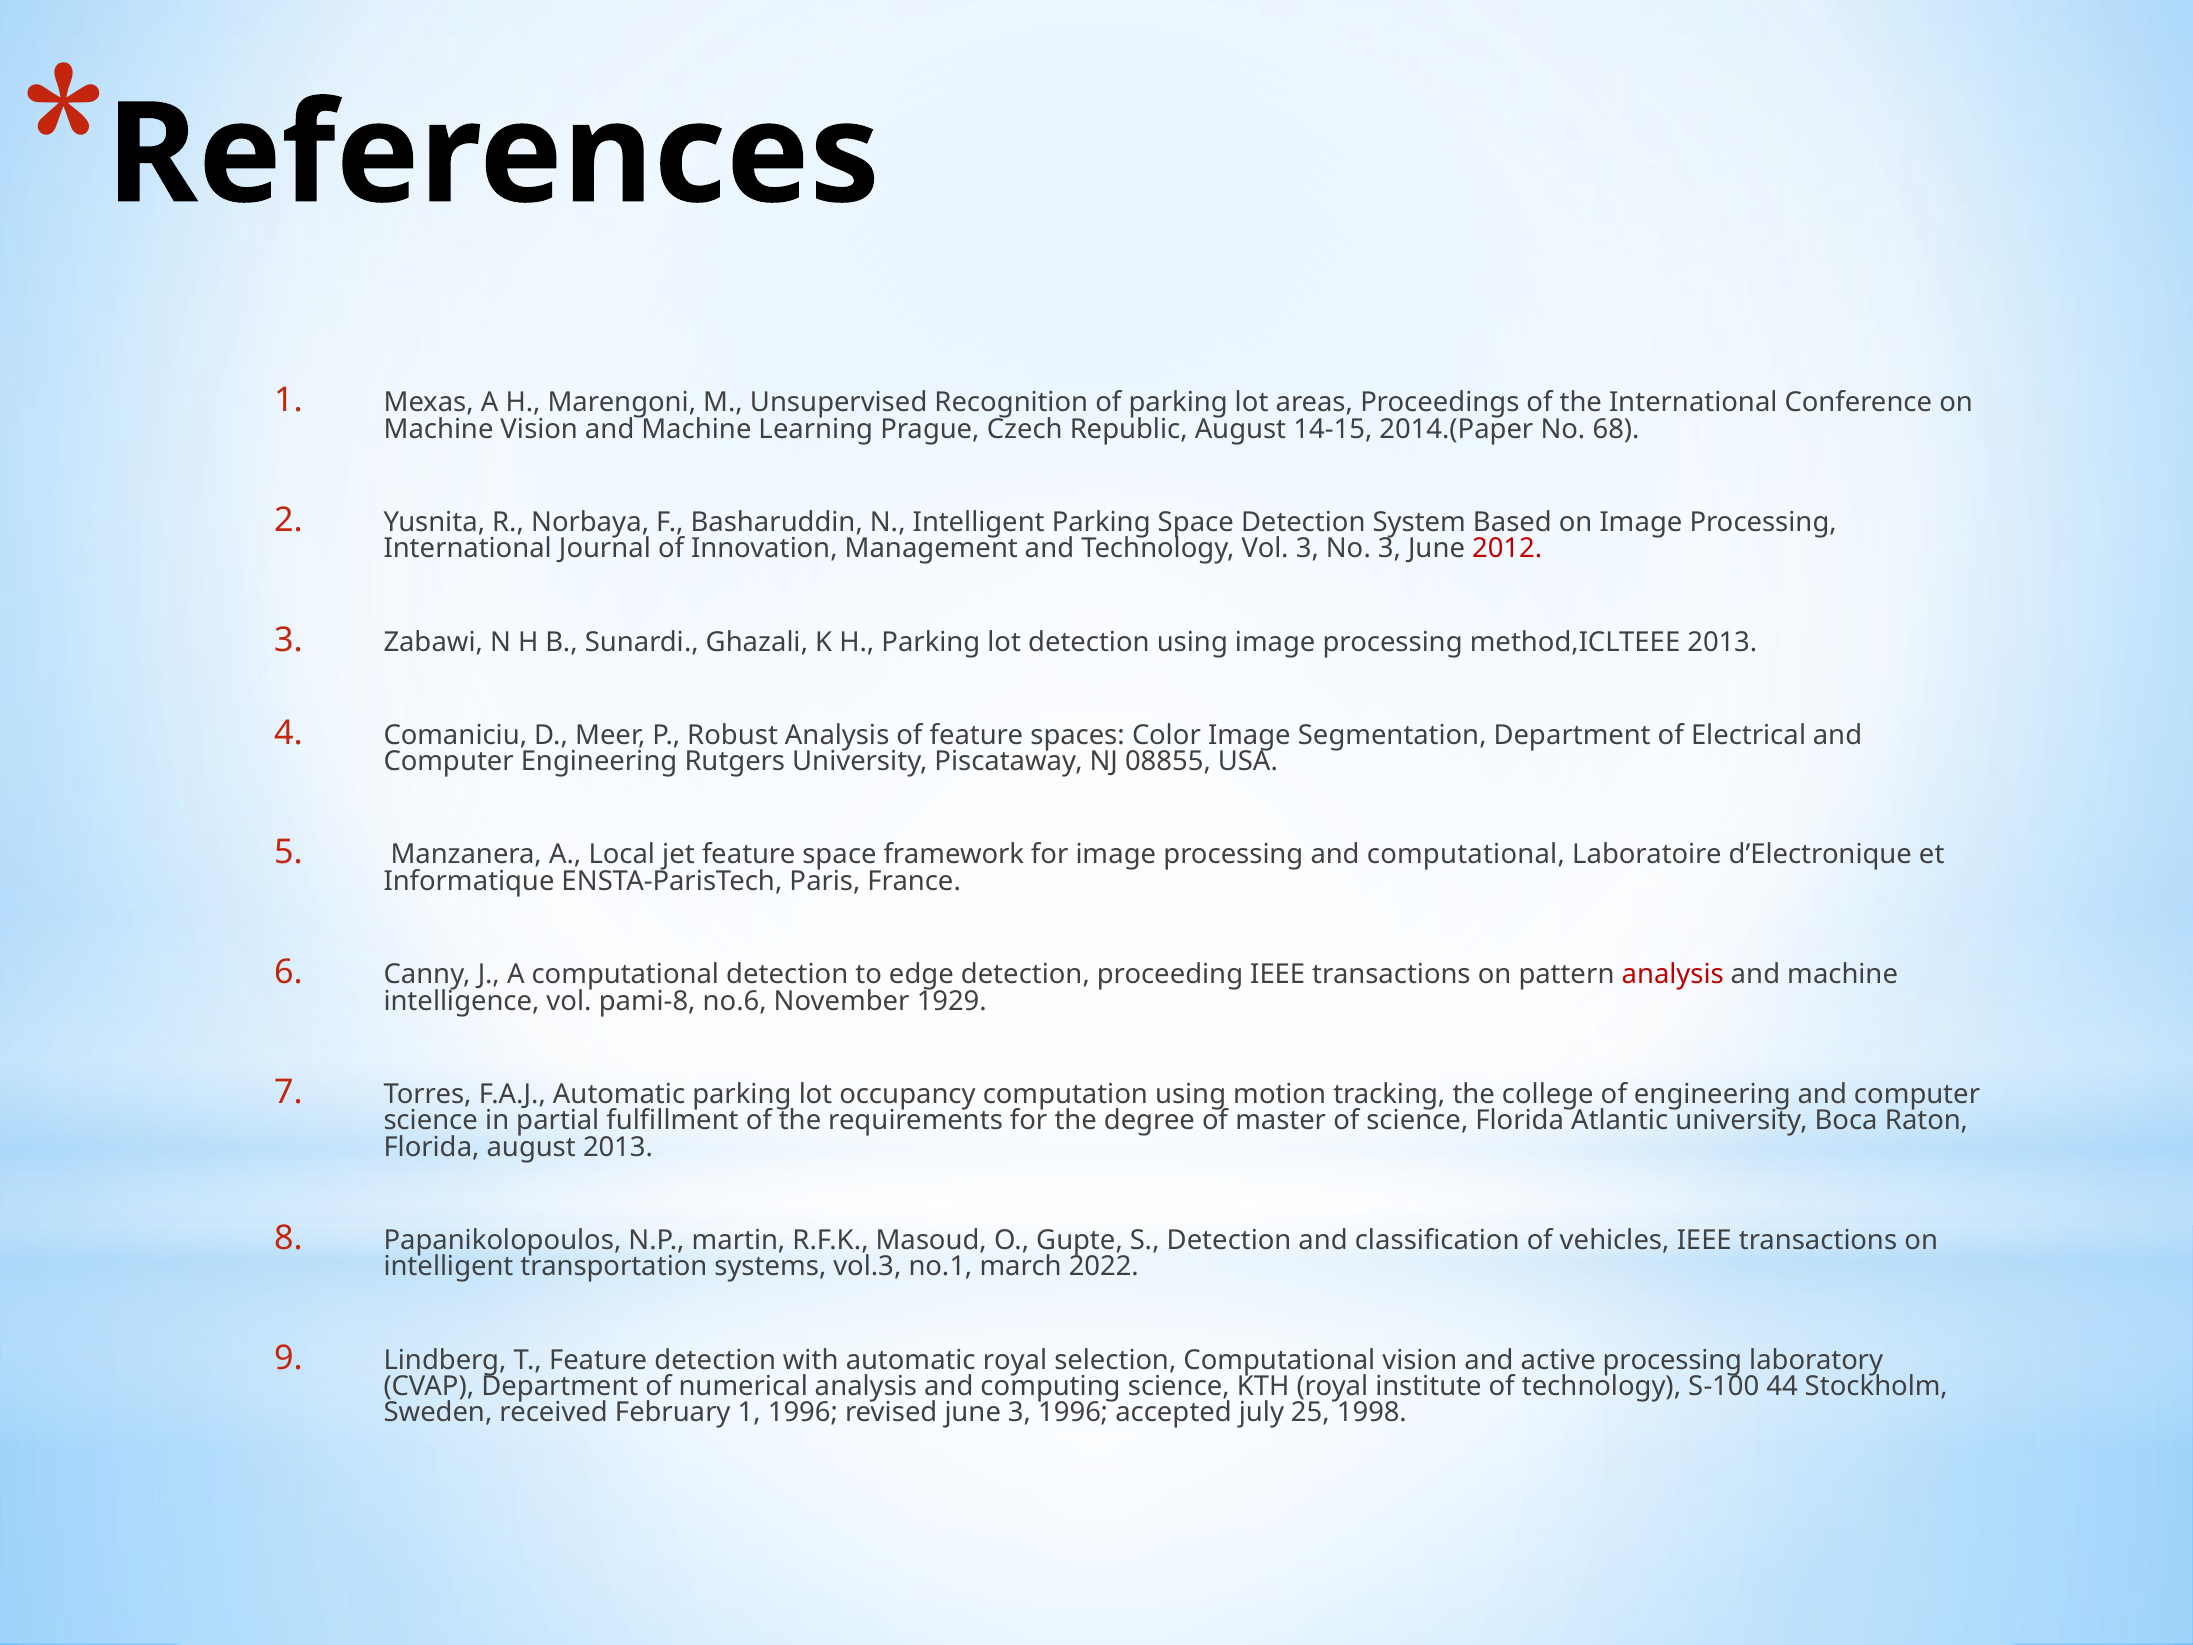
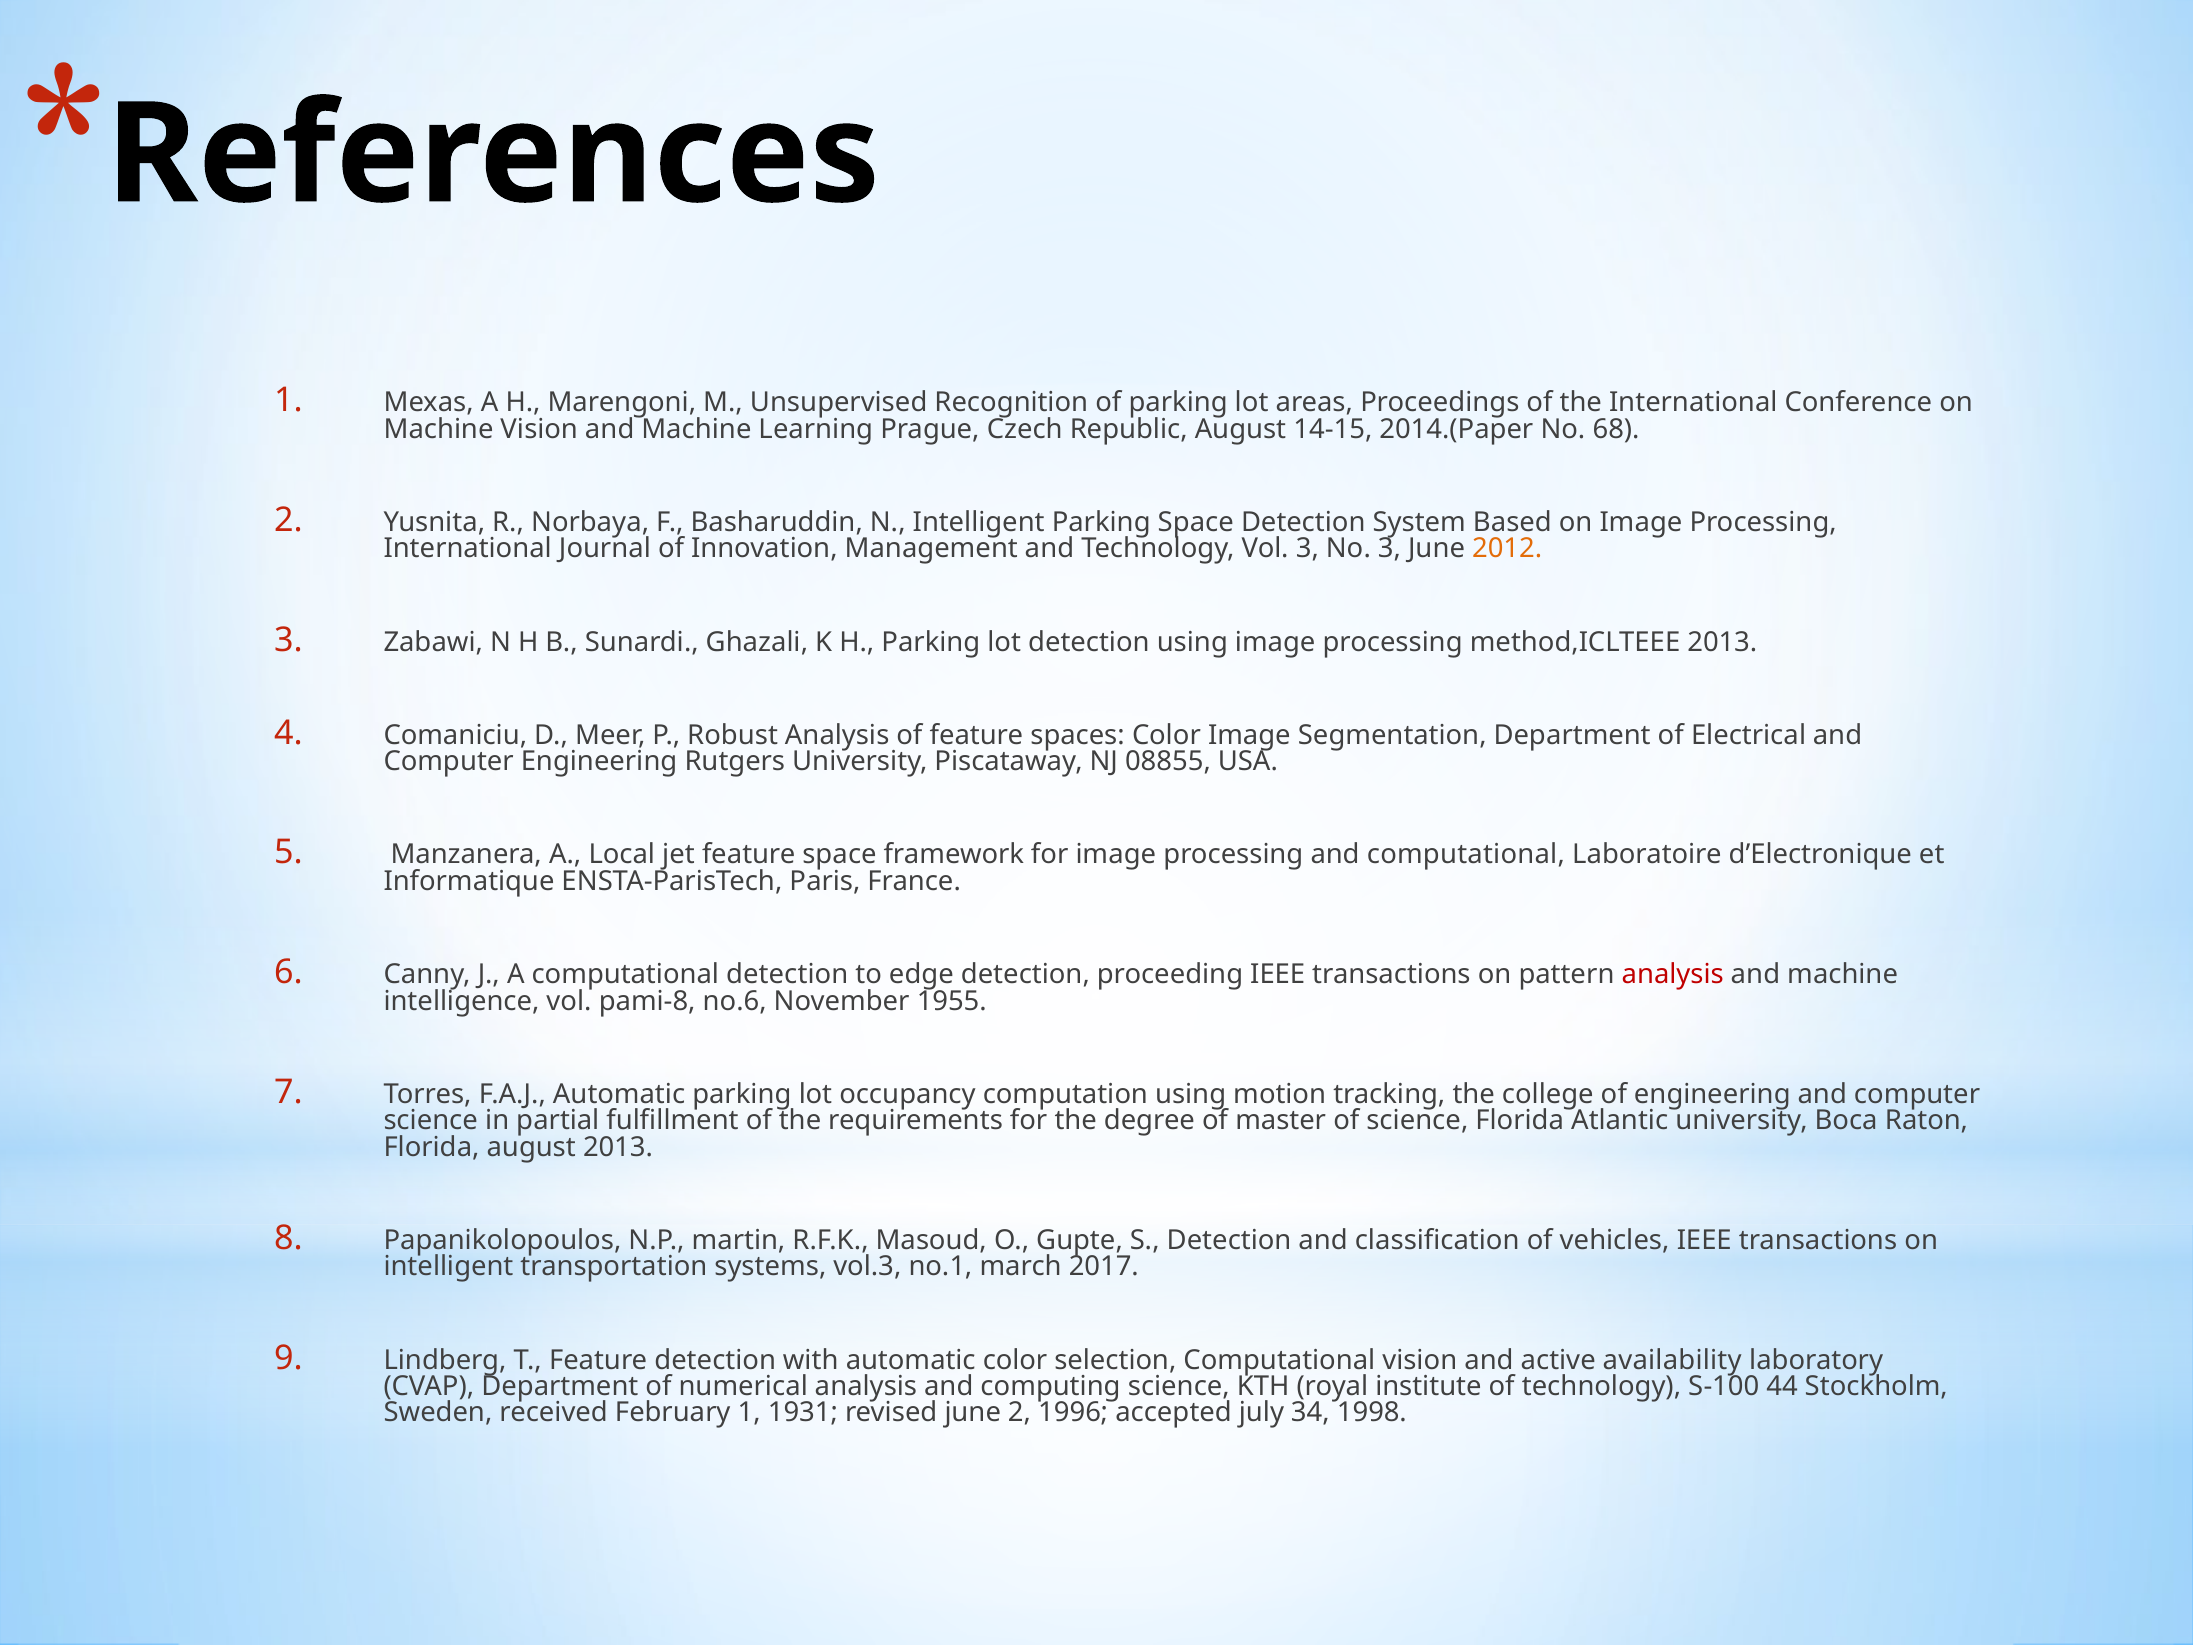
2012 colour: red -> orange (1507, 549)
1929: 1929 -> 1955 (952, 1001)
2022: 2022 -> 2017 (1104, 1267)
automatic royal: royal -> color (1015, 1360)
active processing: processing -> availability (1672, 1360)
1 1996: 1996 -> 1931 (803, 1413)
june 3: 3 -> 2 (1019, 1413)
25: 25 -> 34 (1310, 1413)
